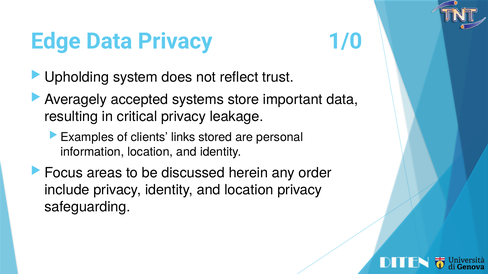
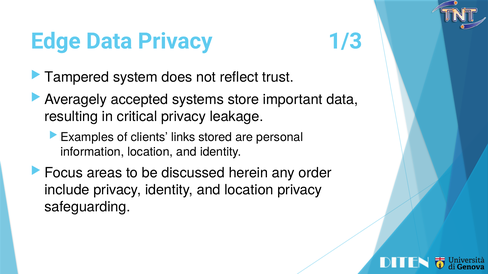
1/0: 1/0 -> 1/3 (345, 41)
Upholding: Upholding -> Tampered (77, 77)
